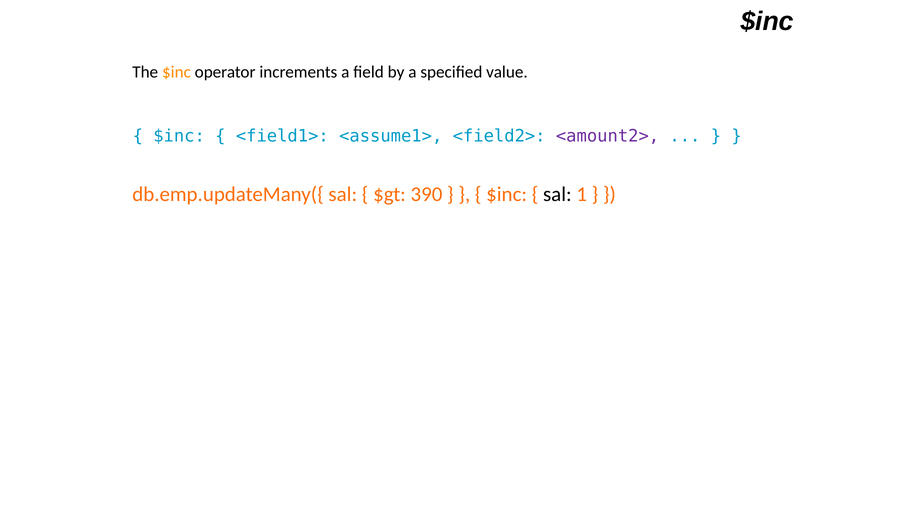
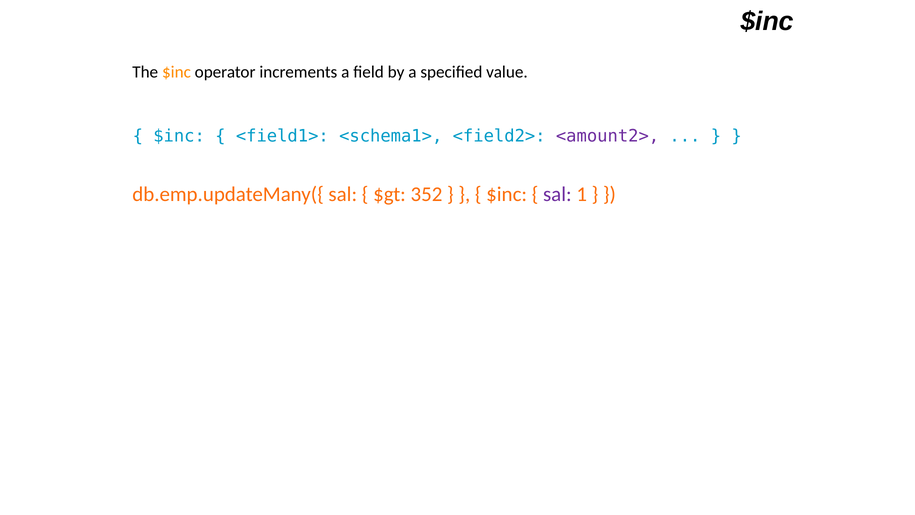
<assume1>: <assume1> -> <schema1> (391, 136)
390: 390 -> 352 (427, 194)
sal colour: black -> purple (557, 194)
